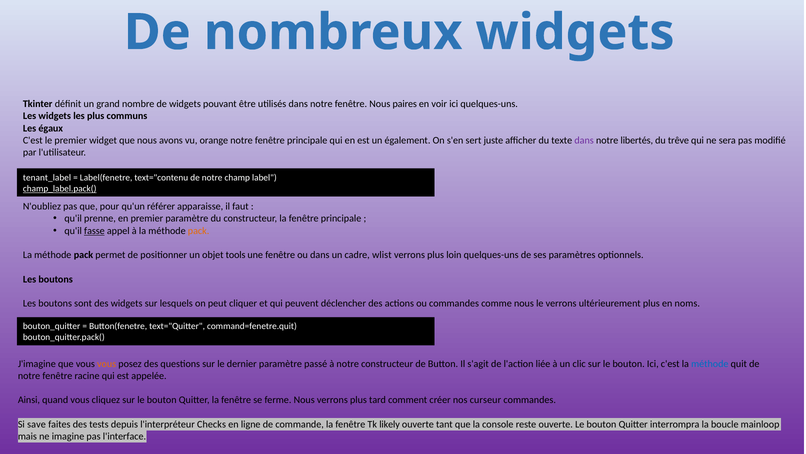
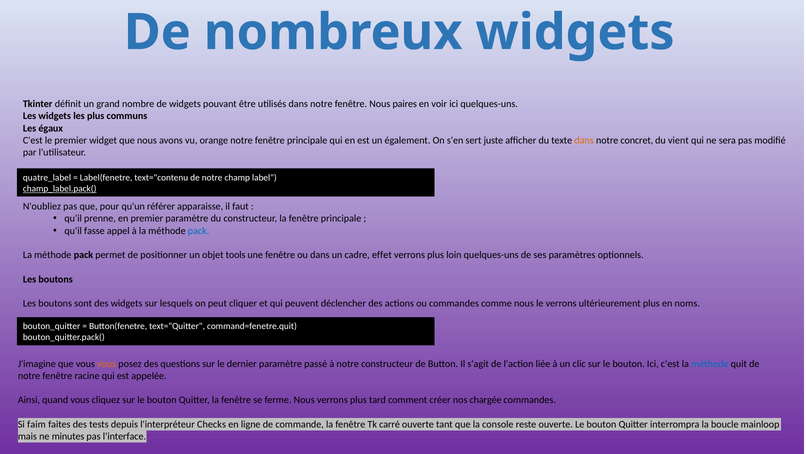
dans colour: purple -> orange (584, 140)
libertés: libertés -> concret (637, 140)
trêve: trêve -> vient (678, 140)
tenant_label: tenant_label -> quatre_label (47, 177)
fasse underline: present -> none (94, 230)
pack colour: orange -> blue (199, 230)
wlist: wlist -> effet (382, 255)
curseur: curseur -> chargée (486, 399)
save: save -> faim (36, 424)
likely: likely -> carré (390, 424)
imagine: imagine -> minutes (68, 436)
